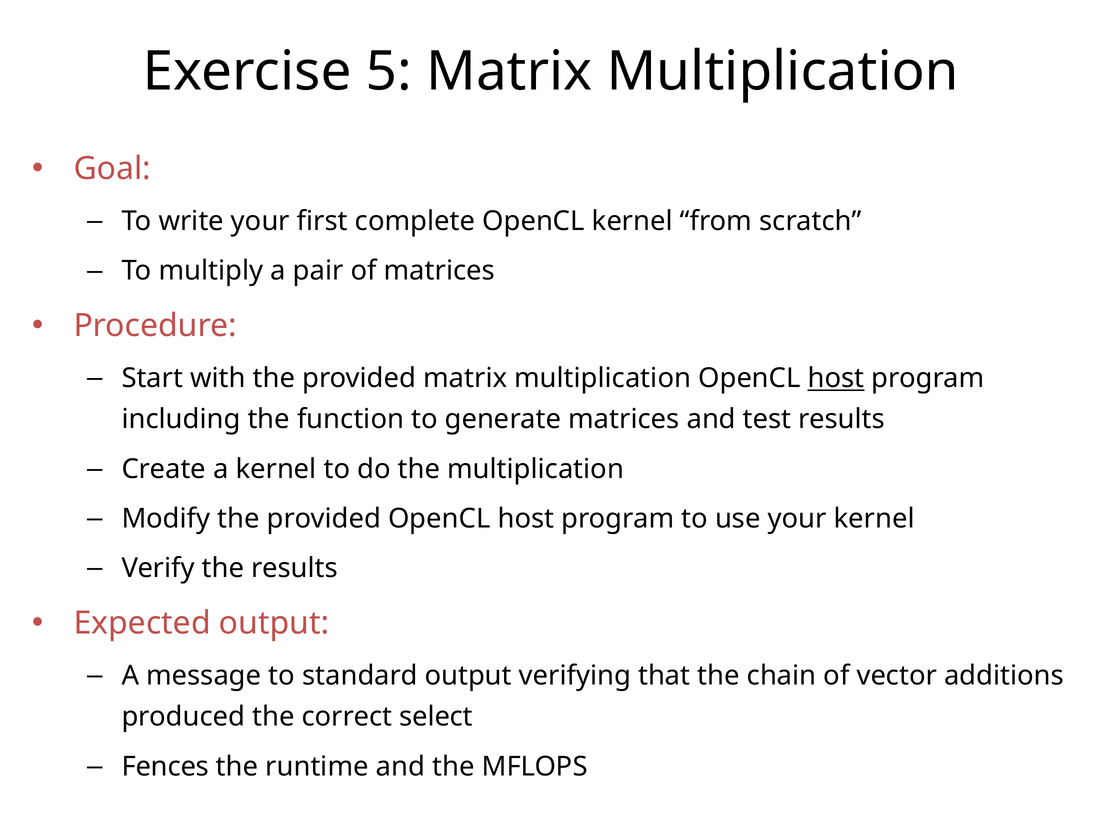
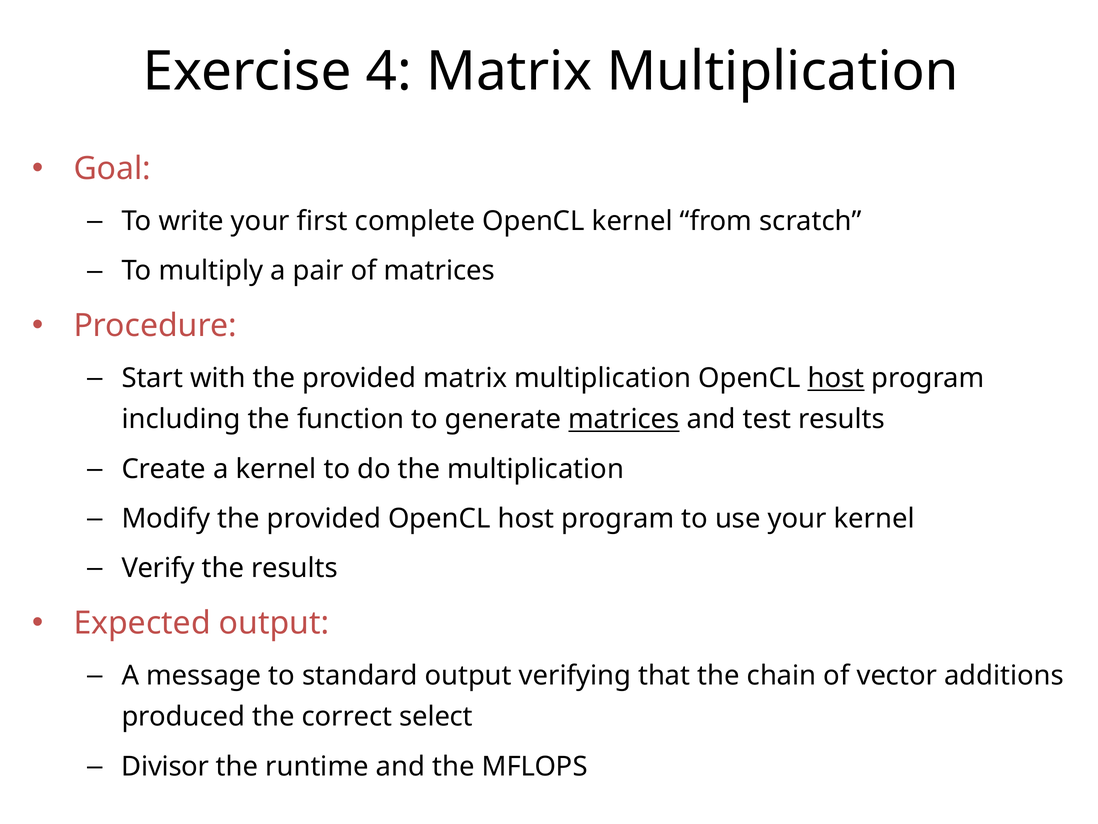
5: 5 -> 4 (389, 72)
matrices underline: none -> present (624, 419)
Fences: Fences -> Divisor (165, 766)
